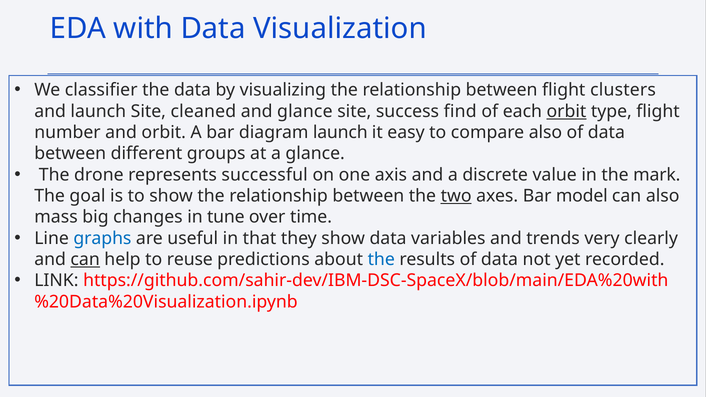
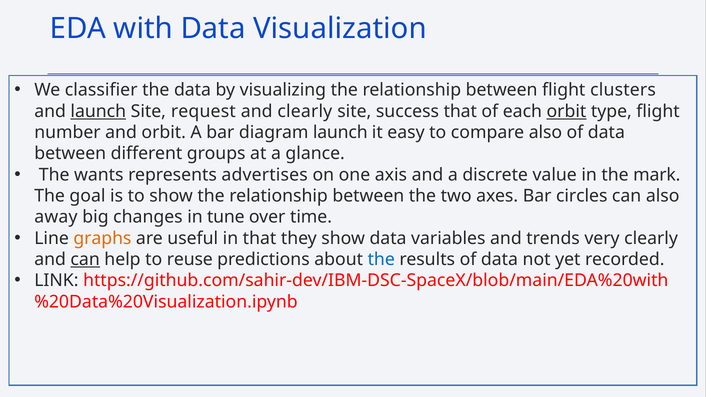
launch underline: none -> present (98, 111)
cleaned: cleaned -> request (203, 111)
and glance: glance -> clearly (305, 111)
success find: find -> that (460, 111)
drone: drone -> wants (99, 175)
successful: successful -> advertises (265, 175)
two underline: present -> none (456, 196)
model: model -> circles (582, 196)
mass: mass -> away (56, 217)
graphs colour: blue -> orange (102, 238)
